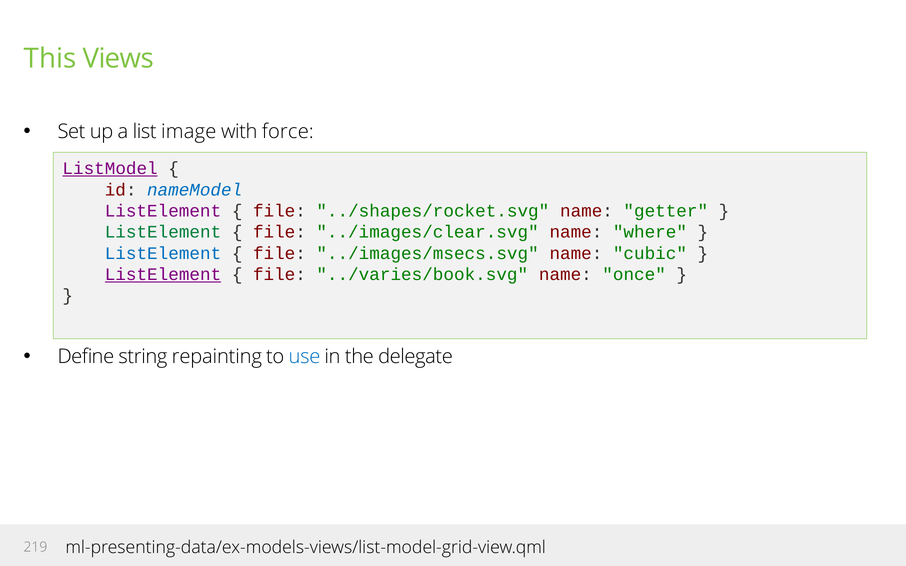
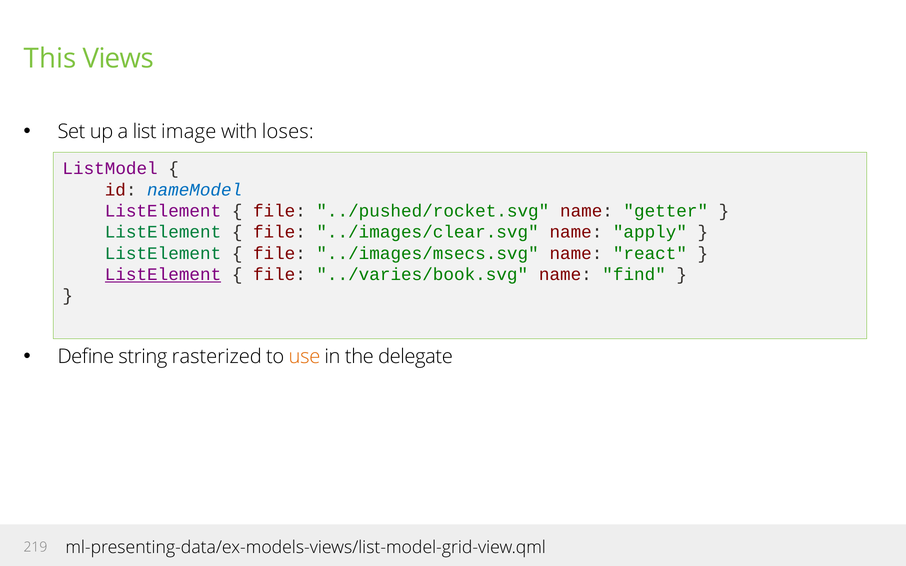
force: force -> loses (288, 132)
ListModel underline: present -> none (110, 169)
../shapes/rocket.svg: ../shapes/rocket.svg -> ../pushed/rocket.svg (433, 211)
where: where -> apply (650, 232)
ListElement colour: blue -> green (163, 253)
cubic: cubic -> react (650, 253)
once: once -> find (634, 275)
repainting: repainting -> rasterized (217, 357)
use colour: blue -> orange (304, 357)
